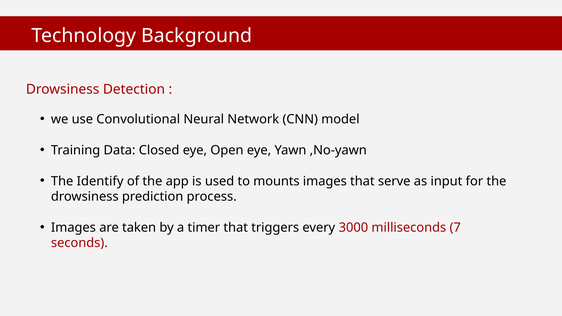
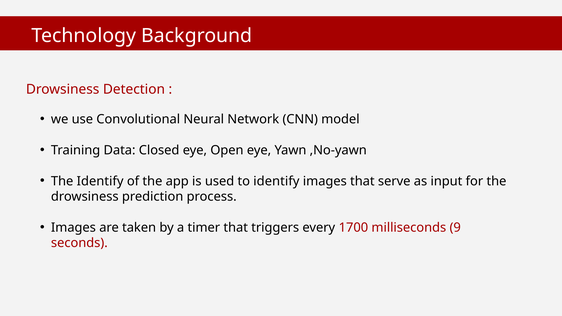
to mounts: mounts -> identify (276, 181)
3000: 3000 -> 1700 (353, 228)
7: 7 -> 9 (455, 228)
